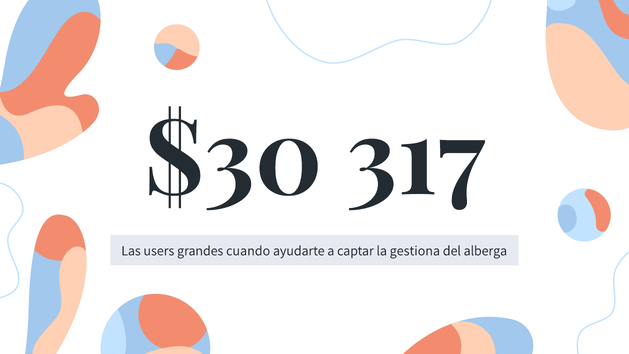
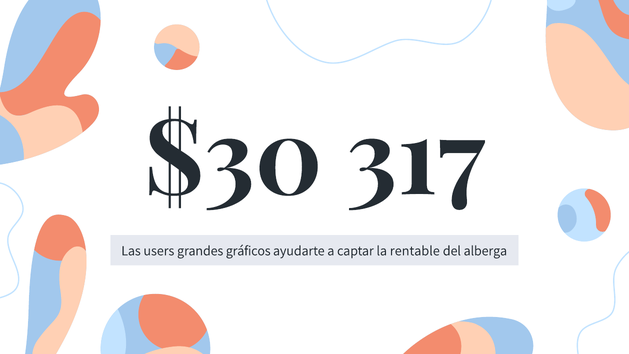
cuando: cuando -> gráficos (248, 251)
gestiona: gestiona -> rentable (415, 251)
